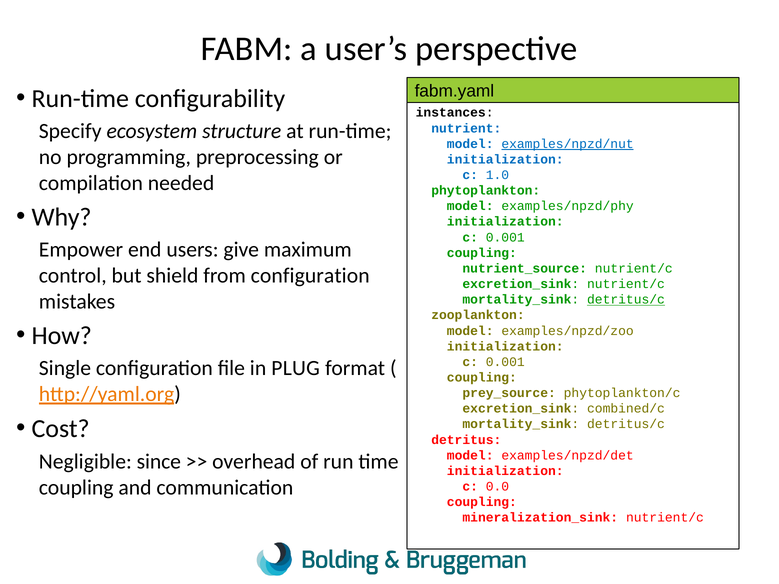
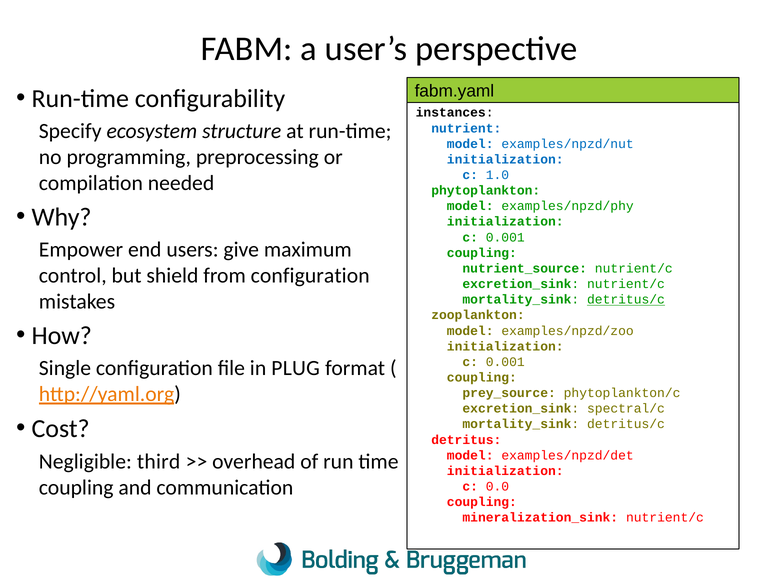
examples/npzd/nut underline: present -> none (568, 144)
combined/c: combined/c -> spectral/c (626, 409)
since: since -> third (159, 462)
